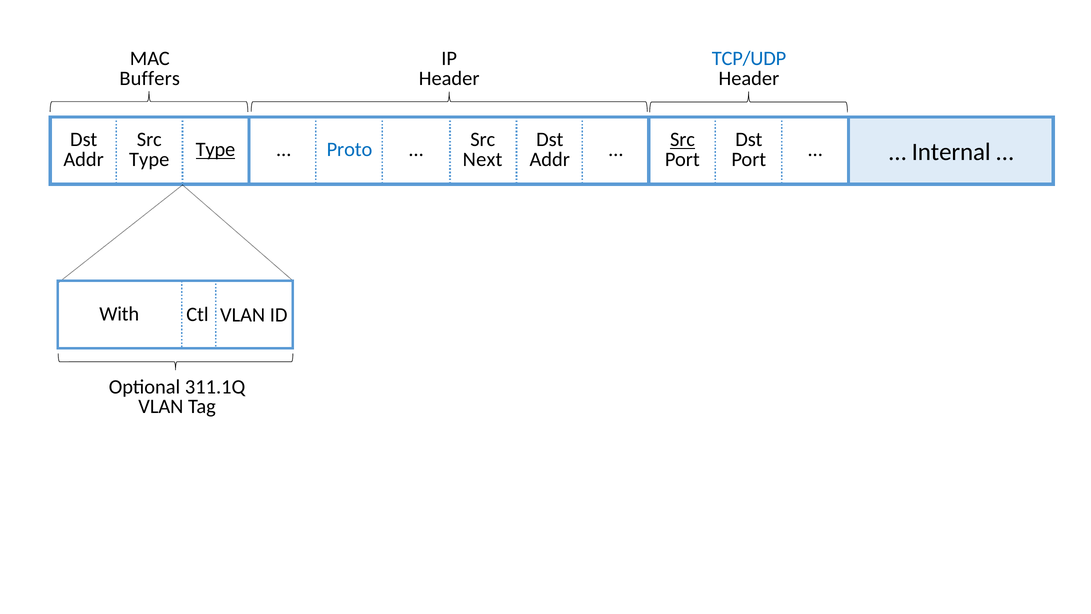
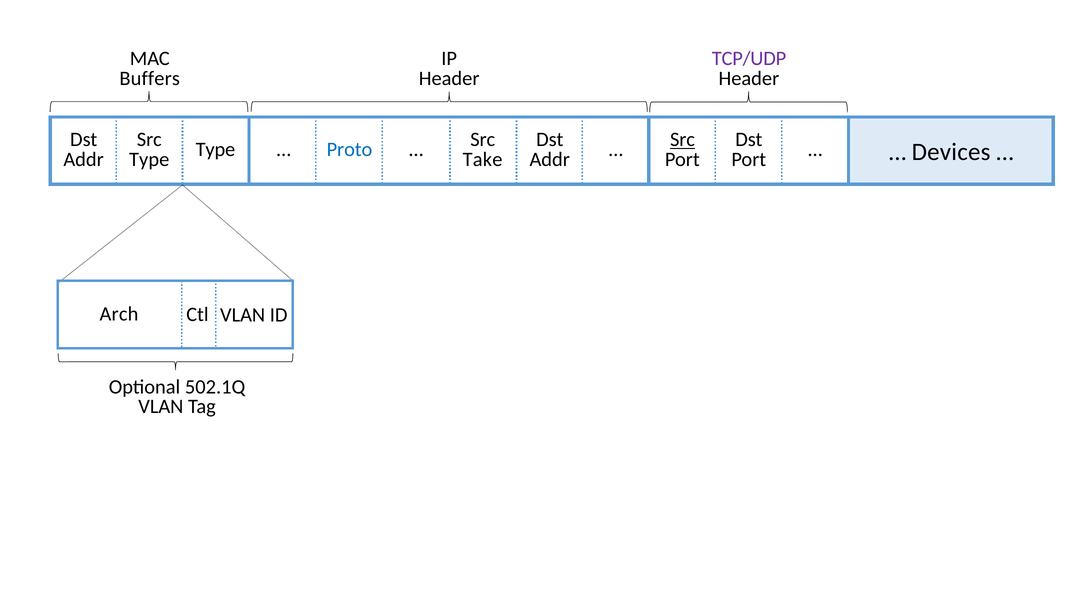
TCP/UDP colour: blue -> purple (749, 59)
Internal: Internal -> Devices (951, 152)
Type underline: present -> none (215, 149)
Next: Next -> Take (483, 159)
With: With -> Arch (119, 314)
311.1Q: 311.1Q -> 502.1Q (215, 387)
